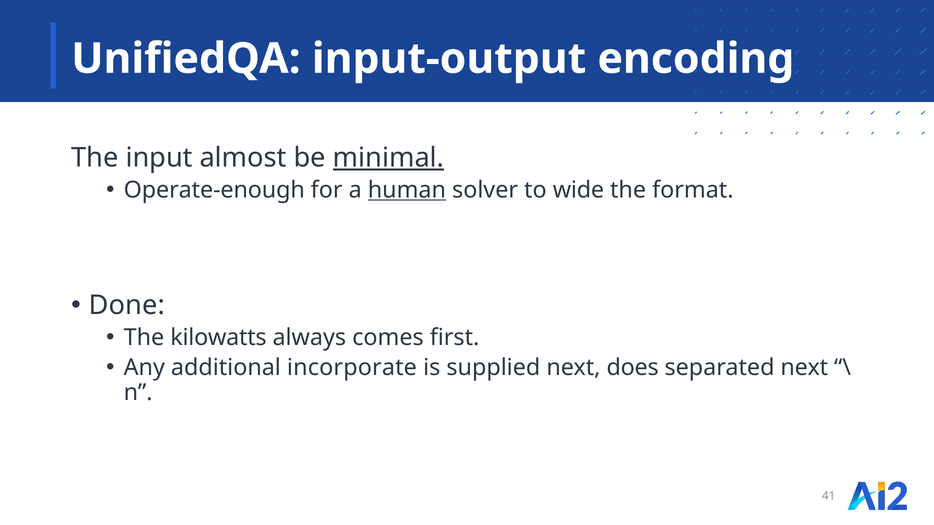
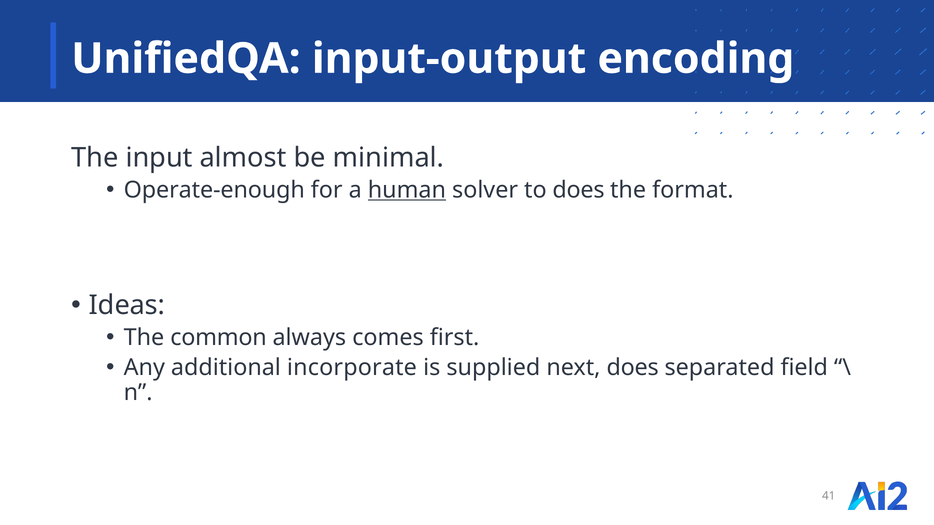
minimal underline: present -> none (388, 158)
to wide: wide -> does (579, 190)
Done: Done -> Ideas (127, 305)
kilowatts: kilowatts -> common (218, 338)
separated next: next -> field (804, 368)
